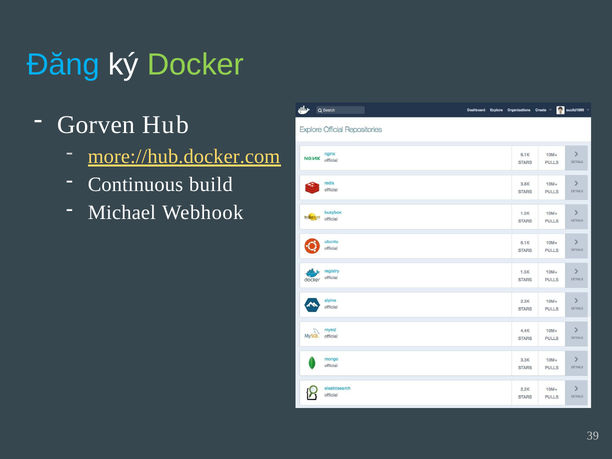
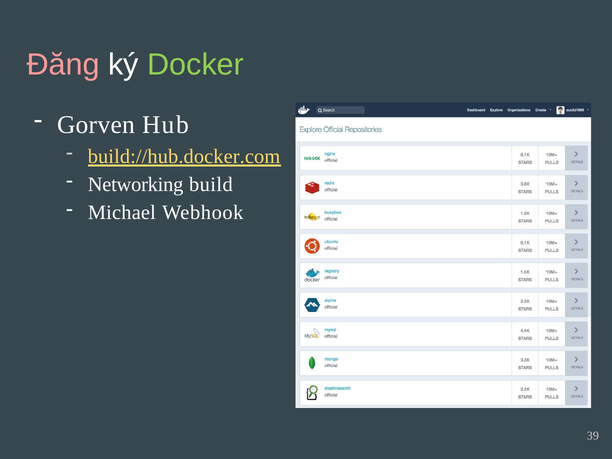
Đăng colour: light blue -> pink (63, 65)
more://hub.docker.com: more://hub.docker.com -> build://hub.docker.com (184, 157)
Continuous: Continuous -> Networking (136, 185)
